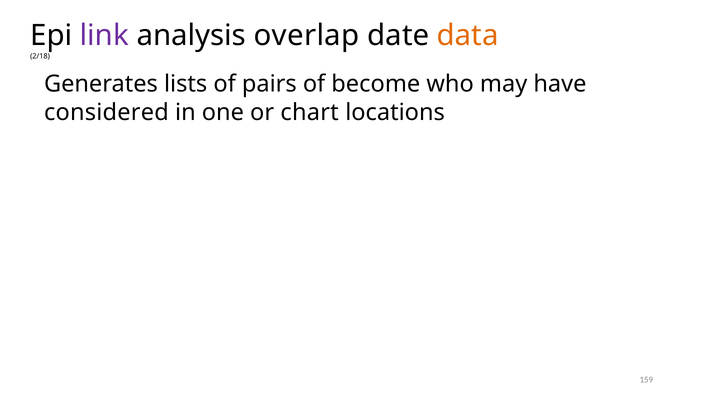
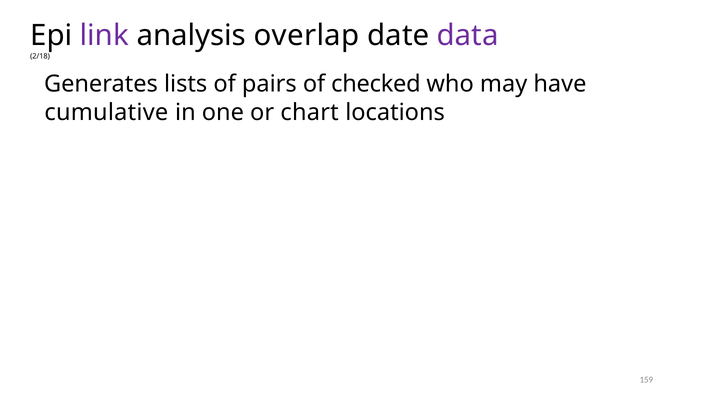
data colour: orange -> purple (468, 36)
become: become -> checked (376, 84)
considered: considered -> cumulative (106, 112)
